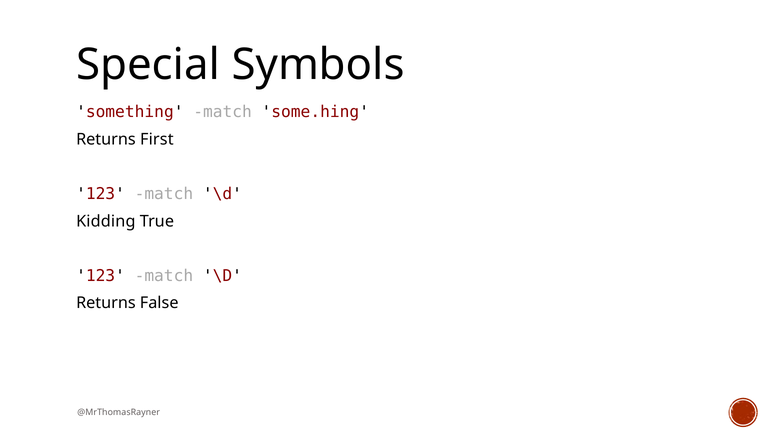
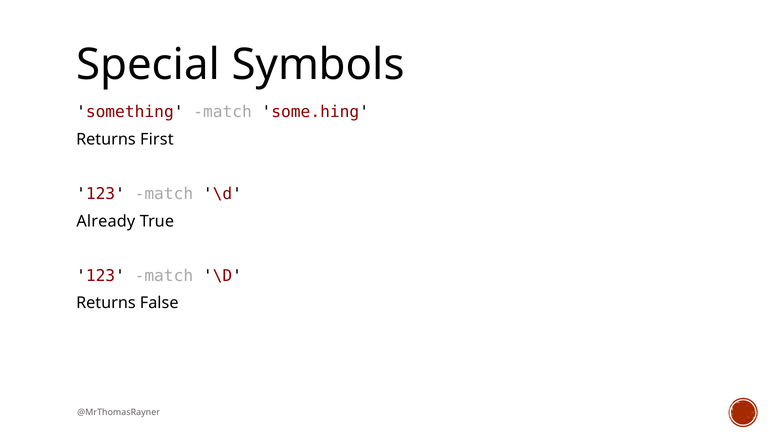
Kidding: Kidding -> Already (106, 221)
